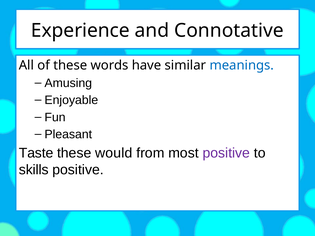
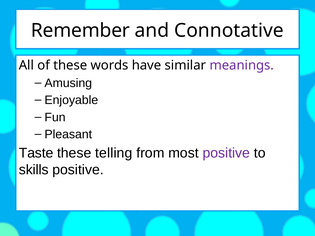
Experience: Experience -> Remember (80, 30)
meanings colour: blue -> purple (242, 65)
would: would -> telling (114, 153)
